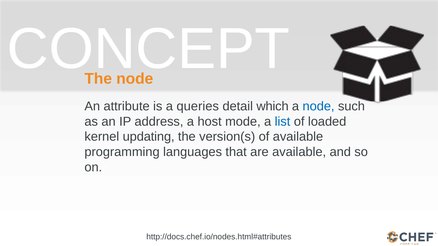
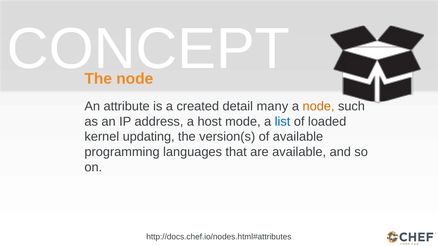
queries: queries -> created (198, 106)
which: which -> many (272, 106)
node colour: blue -> orange (319, 106)
